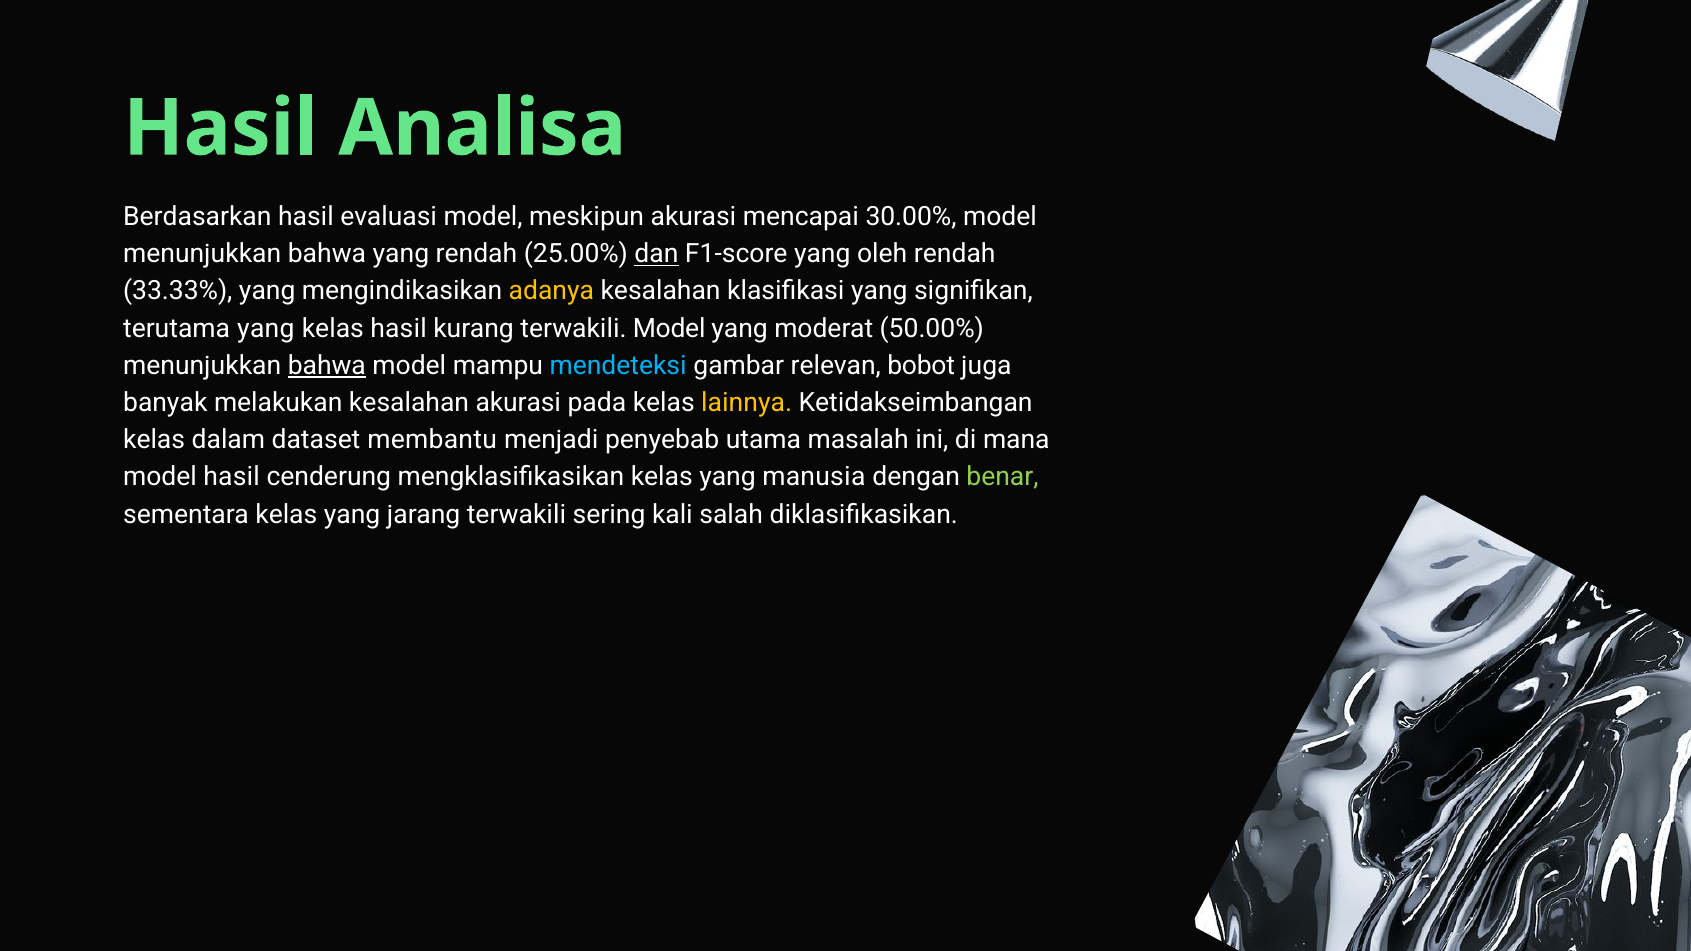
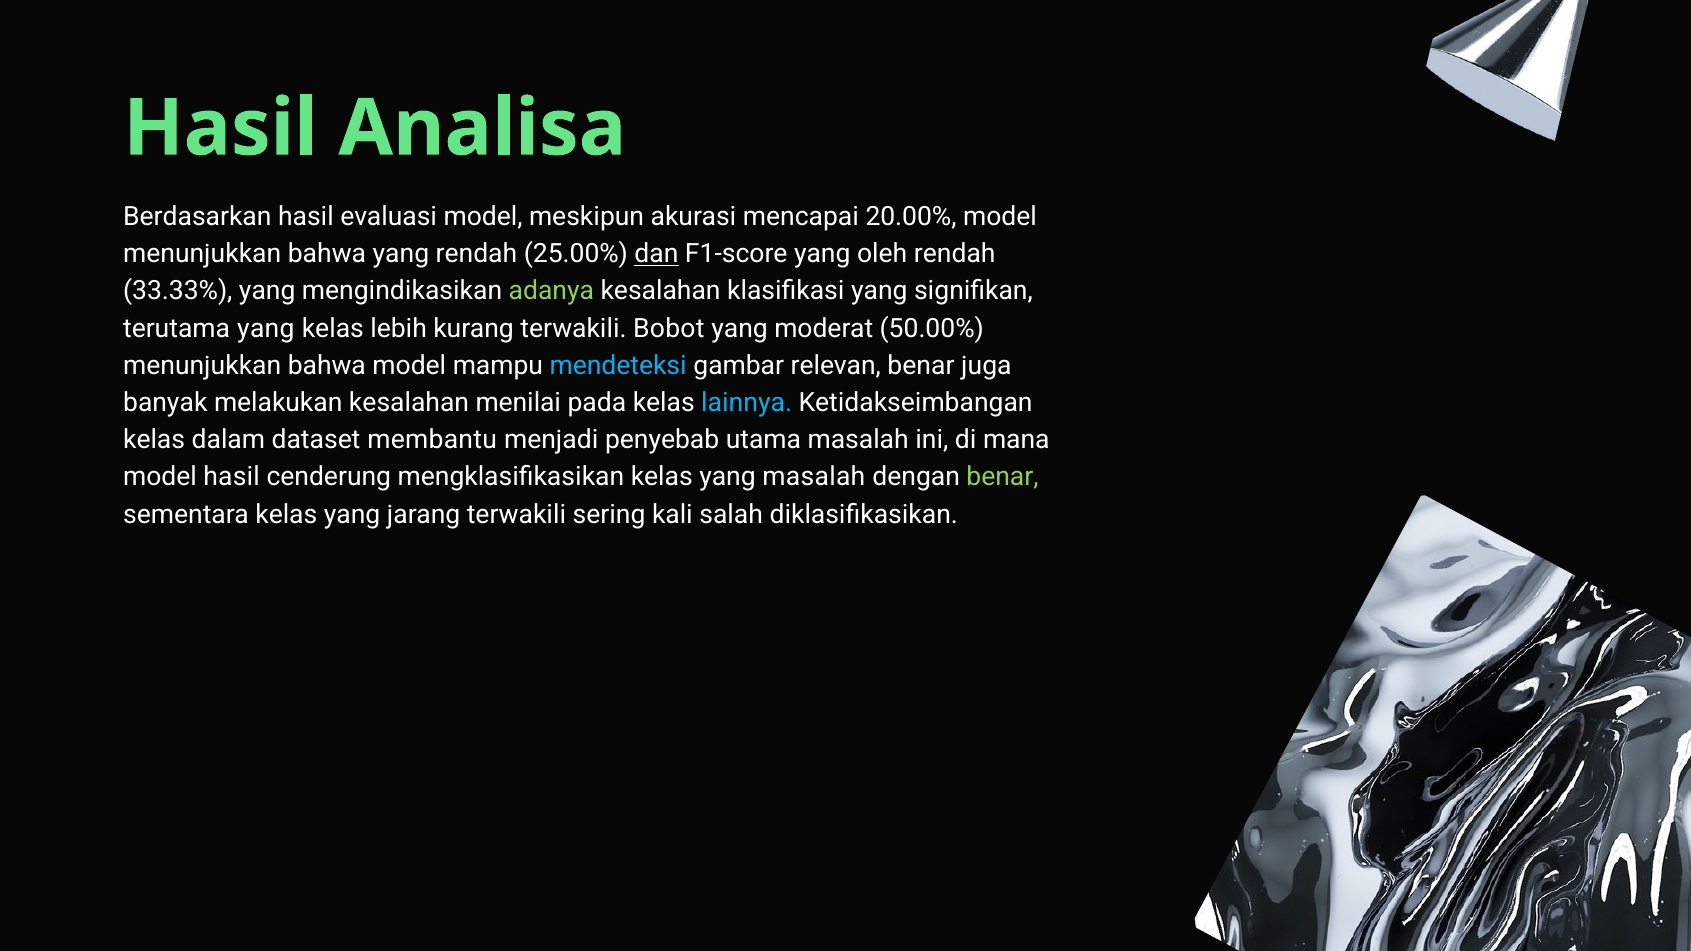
30.00%: 30.00% -> 20.00% (911, 217)
adanya colour: yellow -> light green (551, 291)
kelas hasil: hasil -> lebih (399, 328)
terwakili Model: Model -> Bobot (669, 328)
bahwa underline: present -> none (327, 366)
relevan bobot: bobot -> benar (921, 366)
kesalahan akurasi: akurasi -> menilai (518, 403)
lainnya colour: yellow -> light blue (747, 403)
yang manusia: manusia -> masalah (814, 477)
